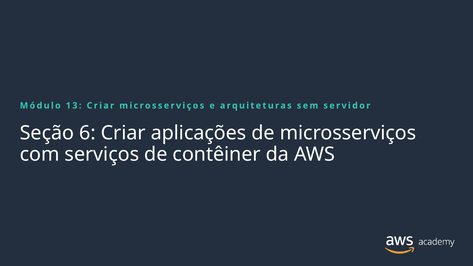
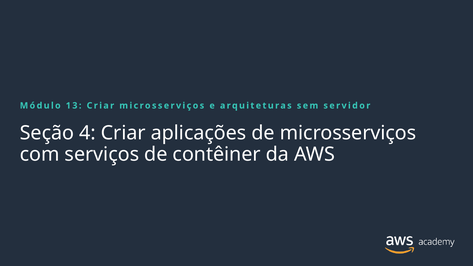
6: 6 -> 4 (87, 133)
